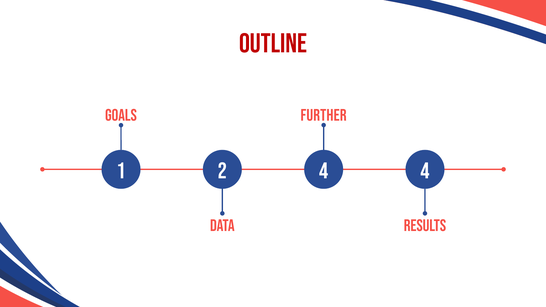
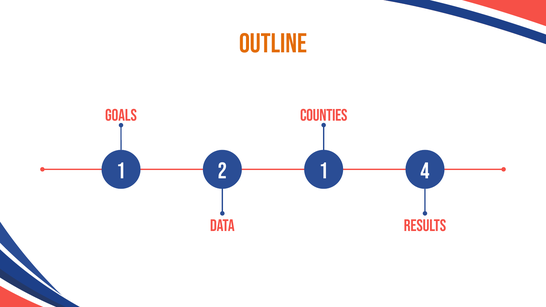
Outline colour: red -> orange (273, 44)
Further: Further -> Counties (324, 115)
2 4: 4 -> 1 (324, 171)
